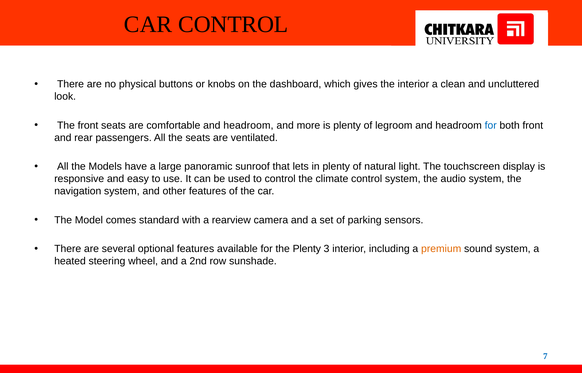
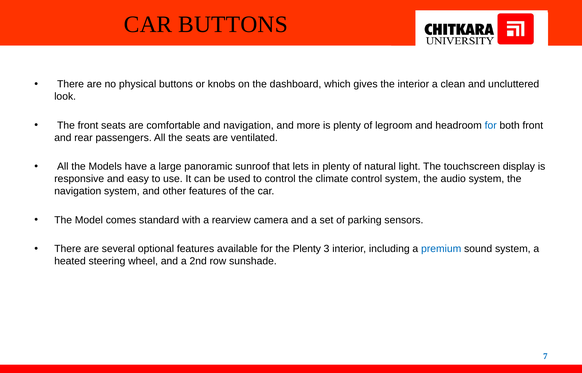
CAR CONTROL: CONTROL -> BUTTONS (233, 24)
comfortable and headroom: headroom -> navigation (248, 125)
premium colour: orange -> blue (441, 249)
